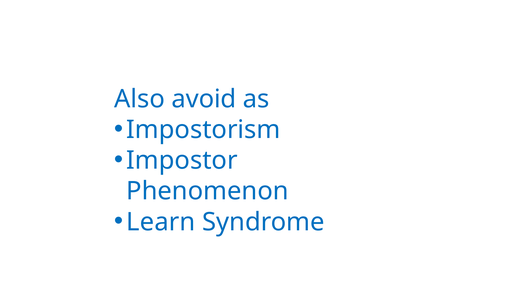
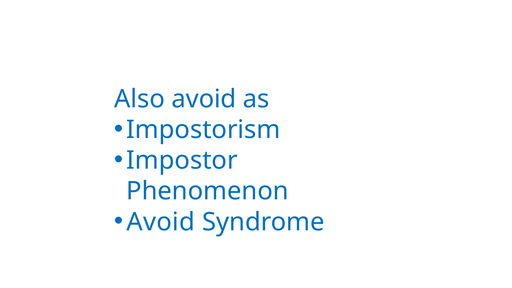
Learn: Learn -> Avoid (161, 222)
